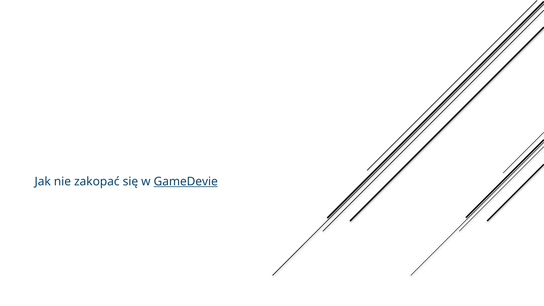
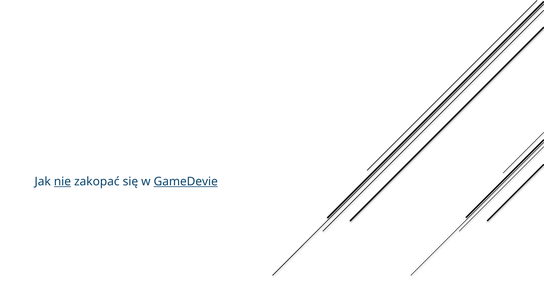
nie underline: none -> present (62, 181)
